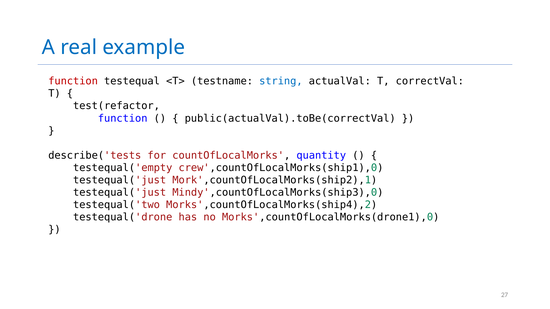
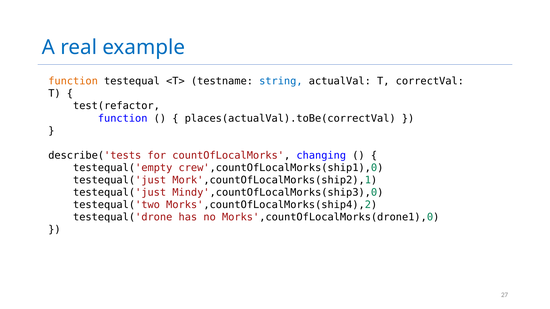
function colour: red -> orange (73, 81)
public(actualVal).toBe(correctVal: public(actualVal).toBe(correctVal -> places(actualVal).toBe(correctVal (290, 118)
quantity: quantity -> changing (321, 156)
